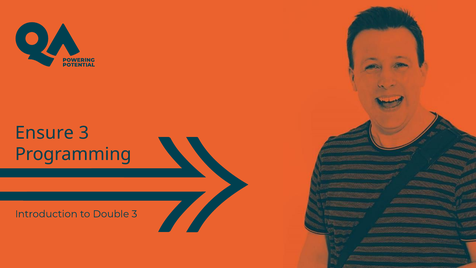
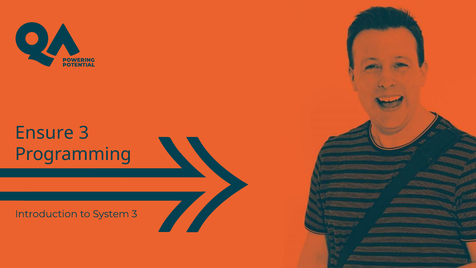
Double: Double -> System (111, 214)
